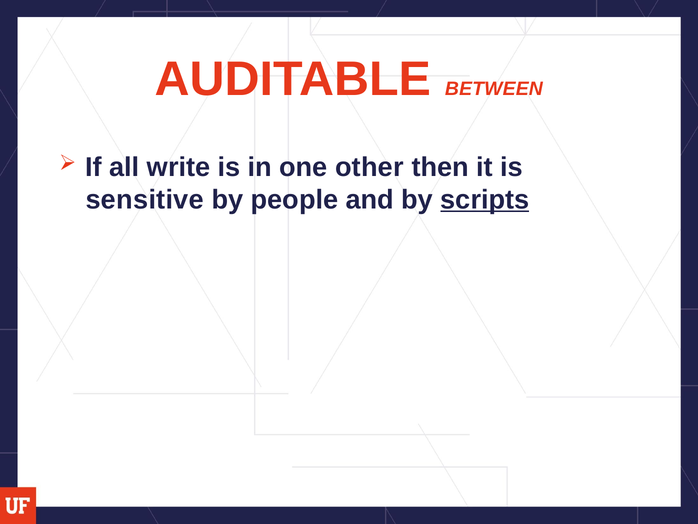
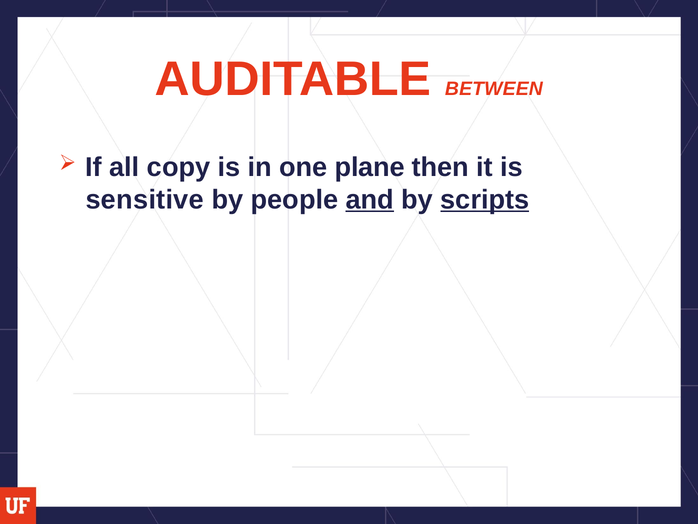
write: write -> copy (179, 167)
other: other -> plane (370, 167)
and underline: none -> present (370, 199)
